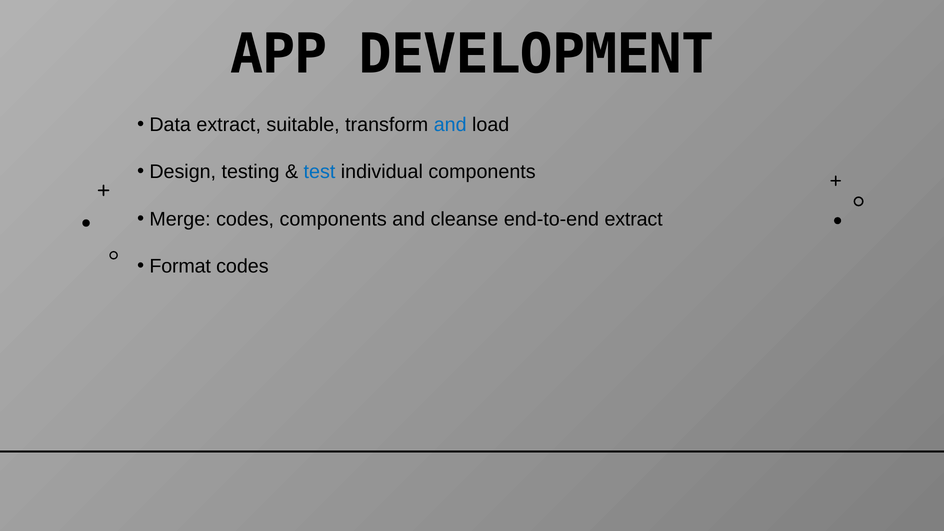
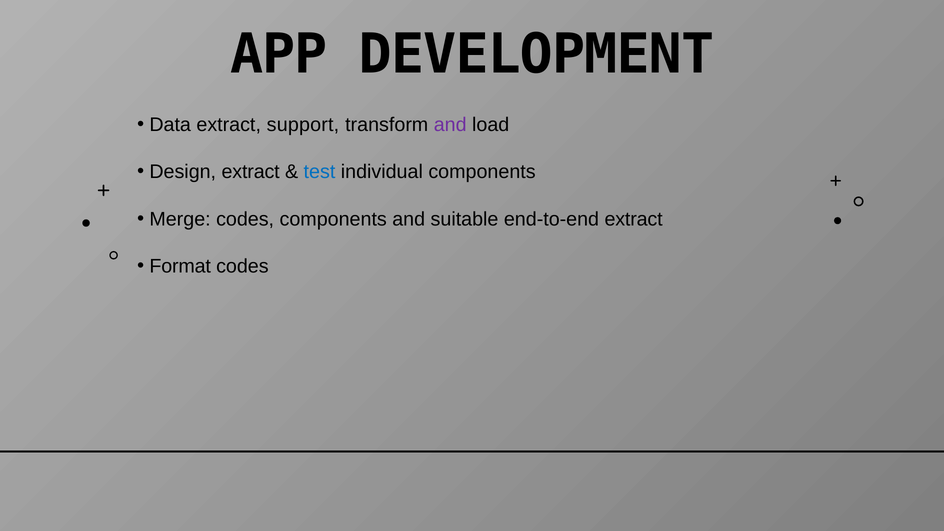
suitable: suitable -> support (303, 125)
and colour: blue -> purple (450, 125)
Design testing: testing -> extract (251, 172)
cleanse: cleanse -> suitable (465, 219)
